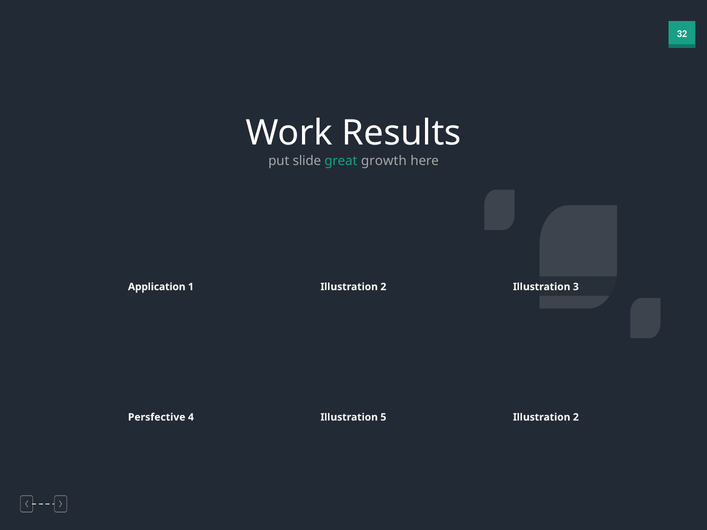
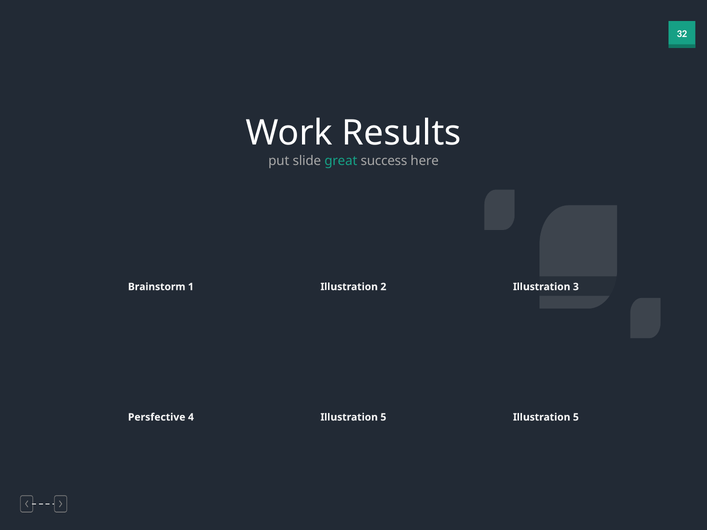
growth: growth -> success (384, 161)
Application: Application -> Brainstorm (157, 287)
5 Illustration 2: 2 -> 5 (576, 417)
